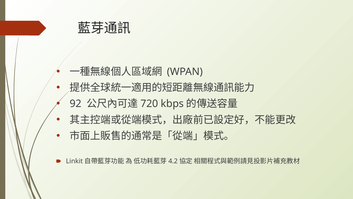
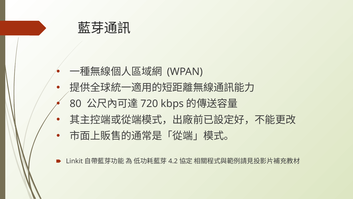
92: 92 -> 80 (76, 104)
